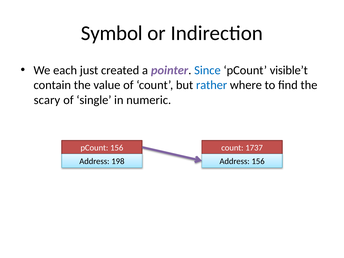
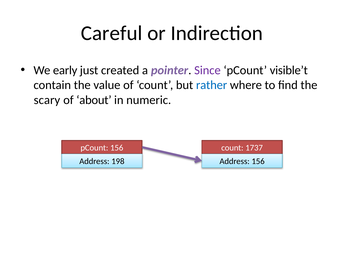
Symbol: Symbol -> Careful (112, 33)
each: each -> early (65, 70)
Since colour: blue -> purple (207, 70)
single: single -> about (94, 100)
